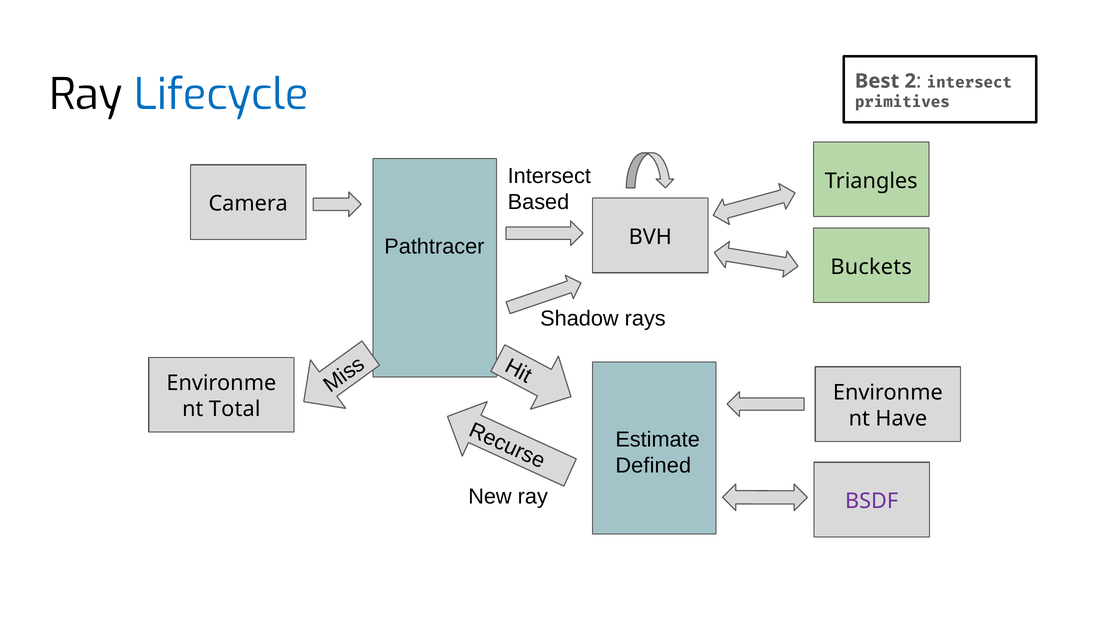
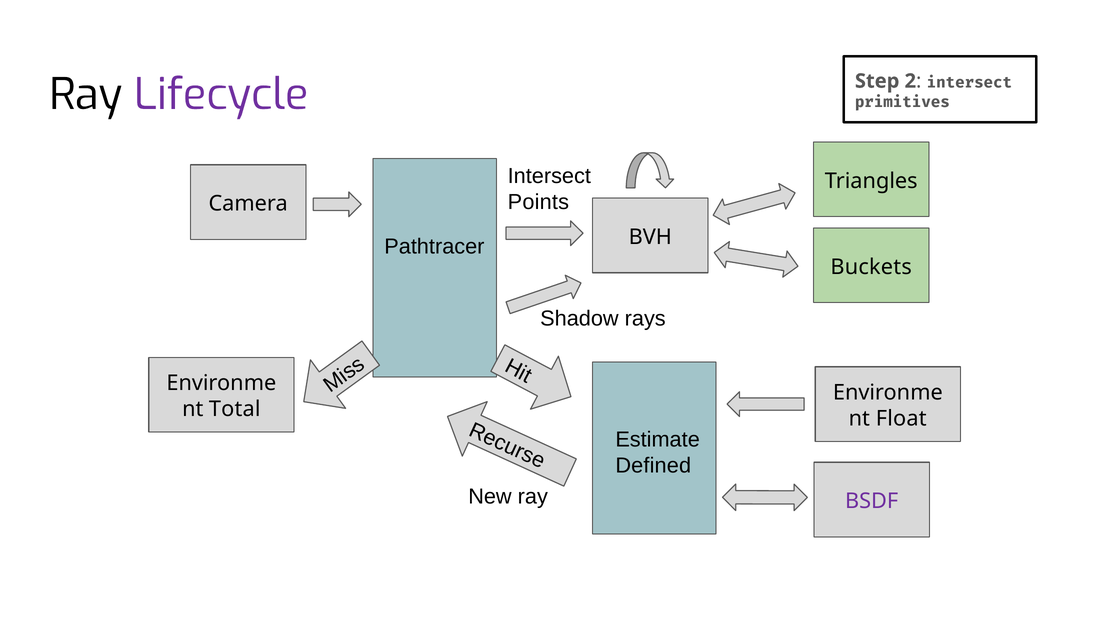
Lifecycle colour: blue -> purple (221, 95)
Best: Best -> Step (877, 81)
Based: Based -> Points (538, 202)
Have: Have -> Float (901, 418)
